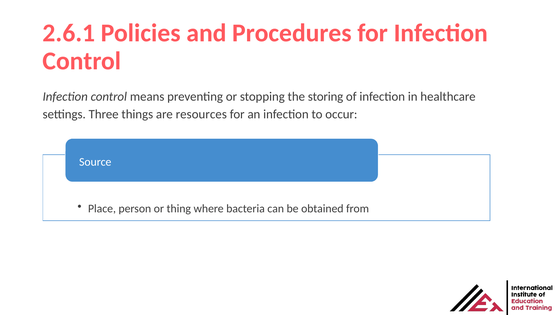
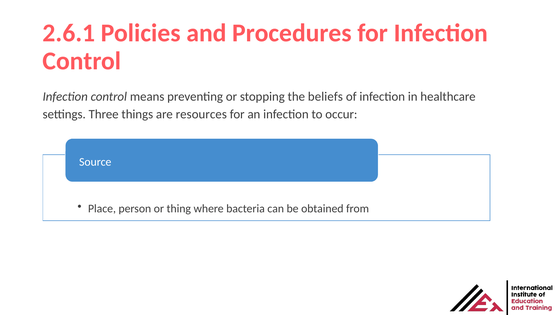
storing: storing -> beliefs (325, 97)
